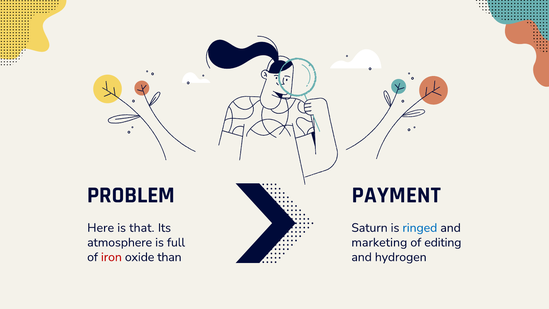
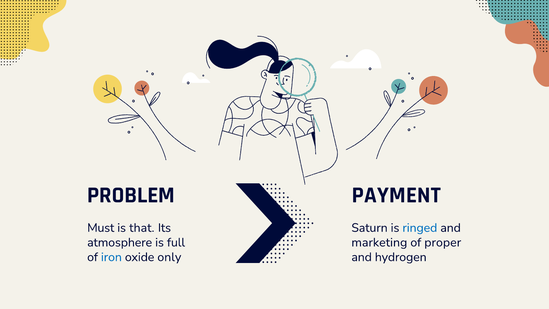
Here: Here -> Must (101, 228)
editing: editing -> proper (443, 242)
iron colour: red -> blue (111, 257)
than: than -> only (169, 257)
